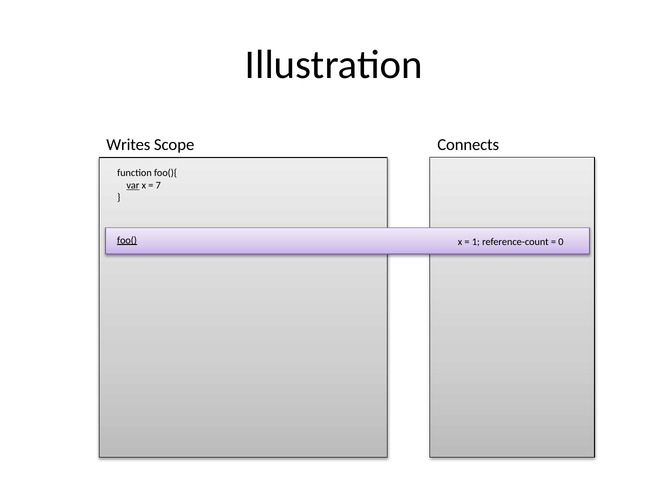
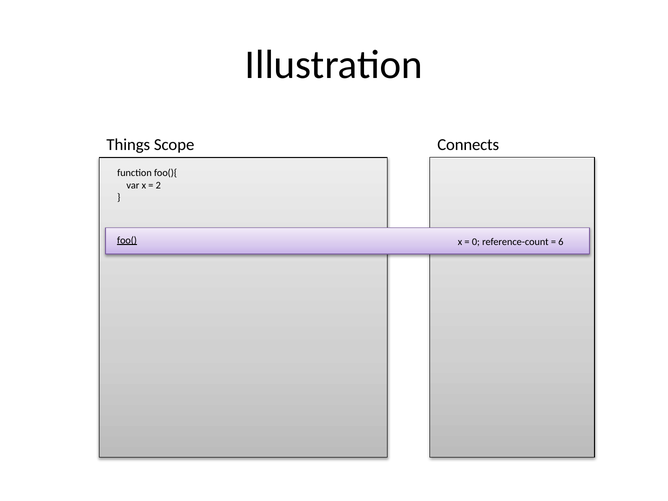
Writes: Writes -> Things (128, 145)
var underline: present -> none (133, 185)
7: 7 -> 2 (158, 185)
1: 1 -> 0 (476, 242)
0: 0 -> 6 (561, 242)
